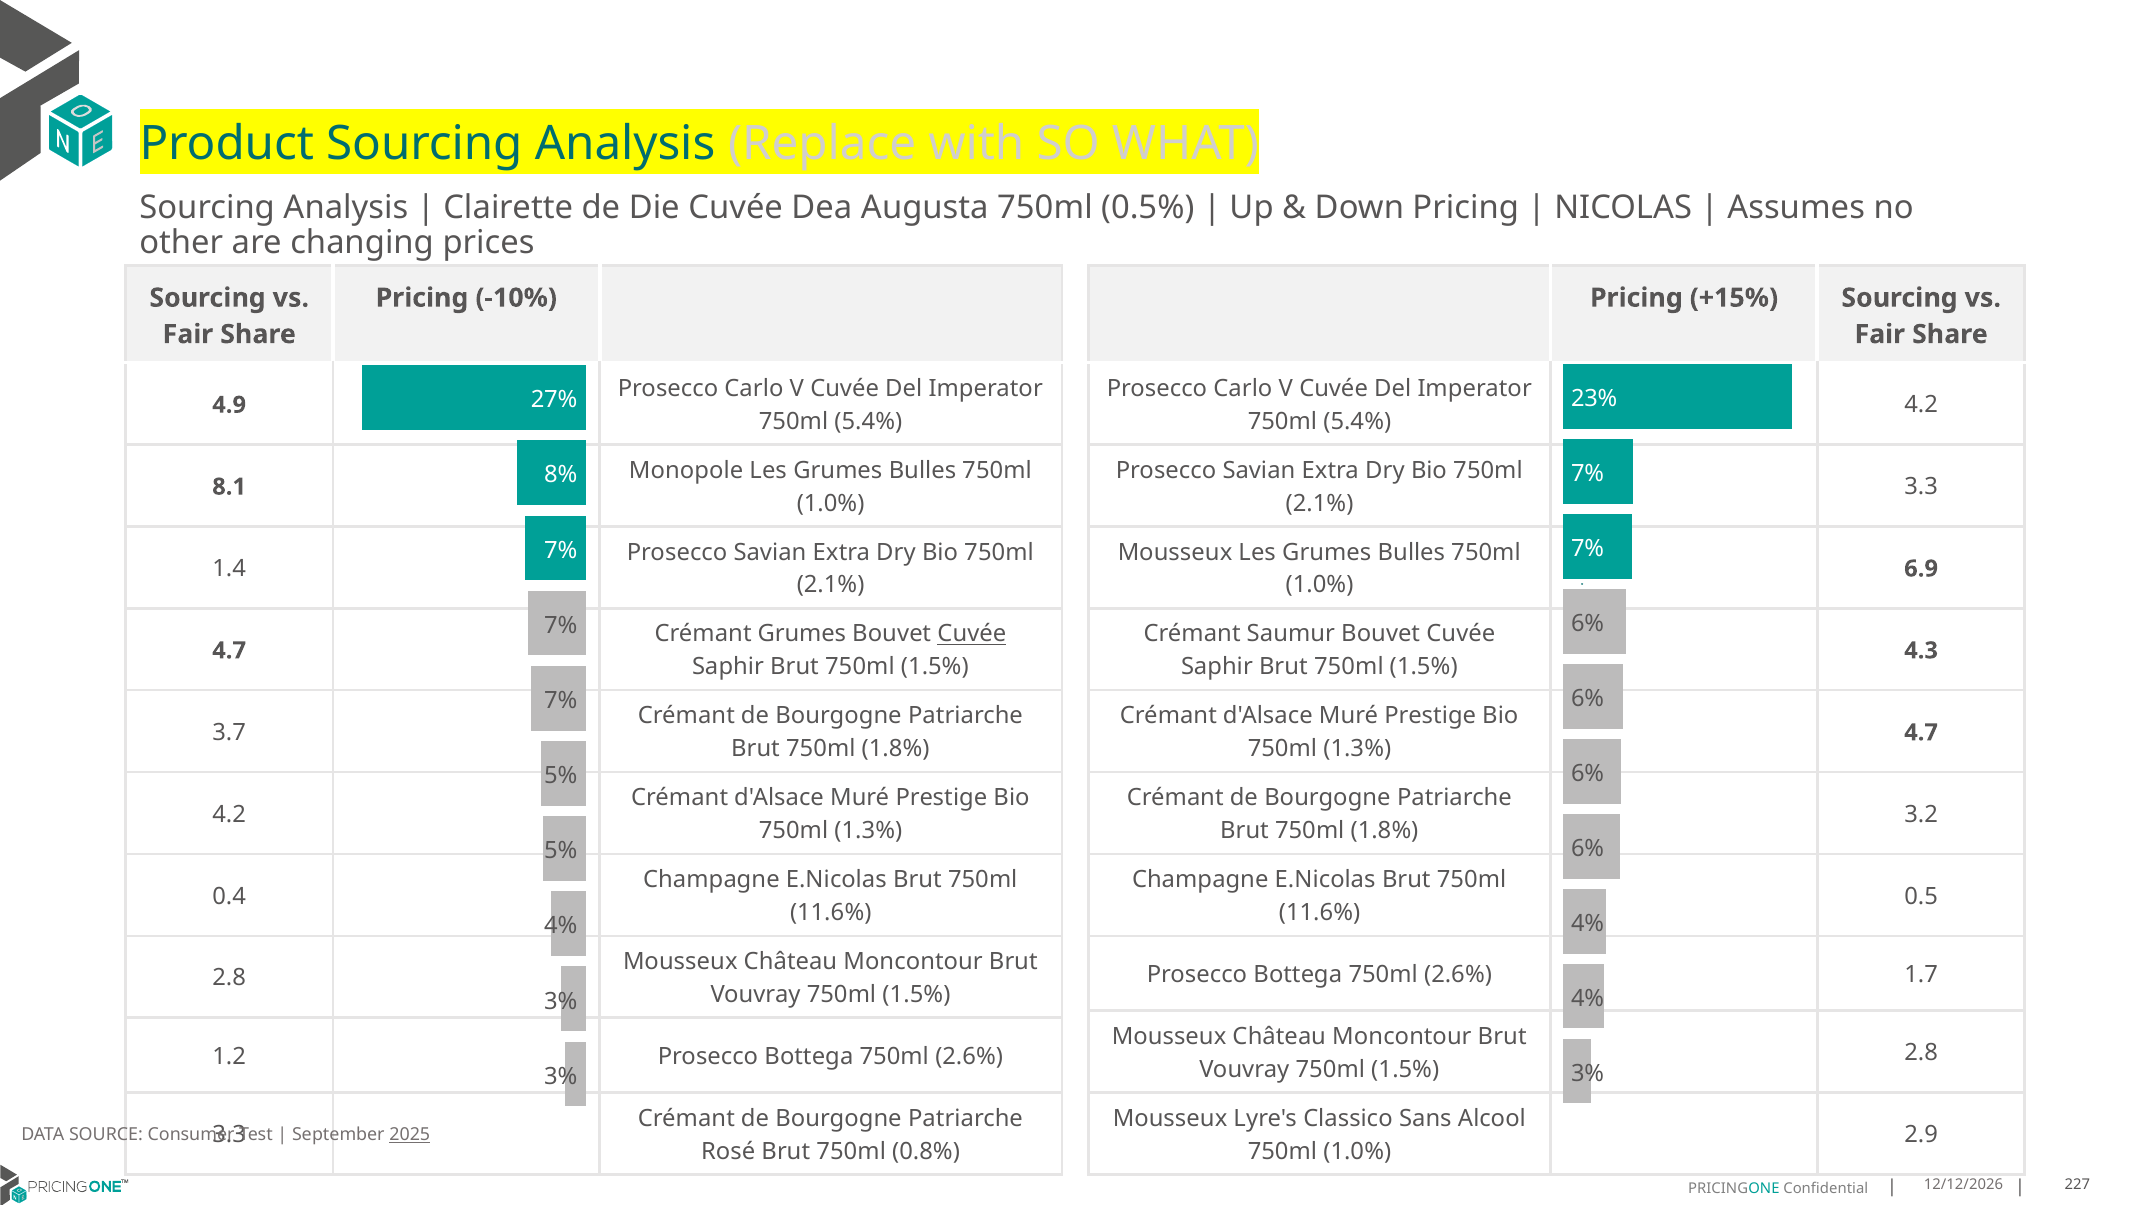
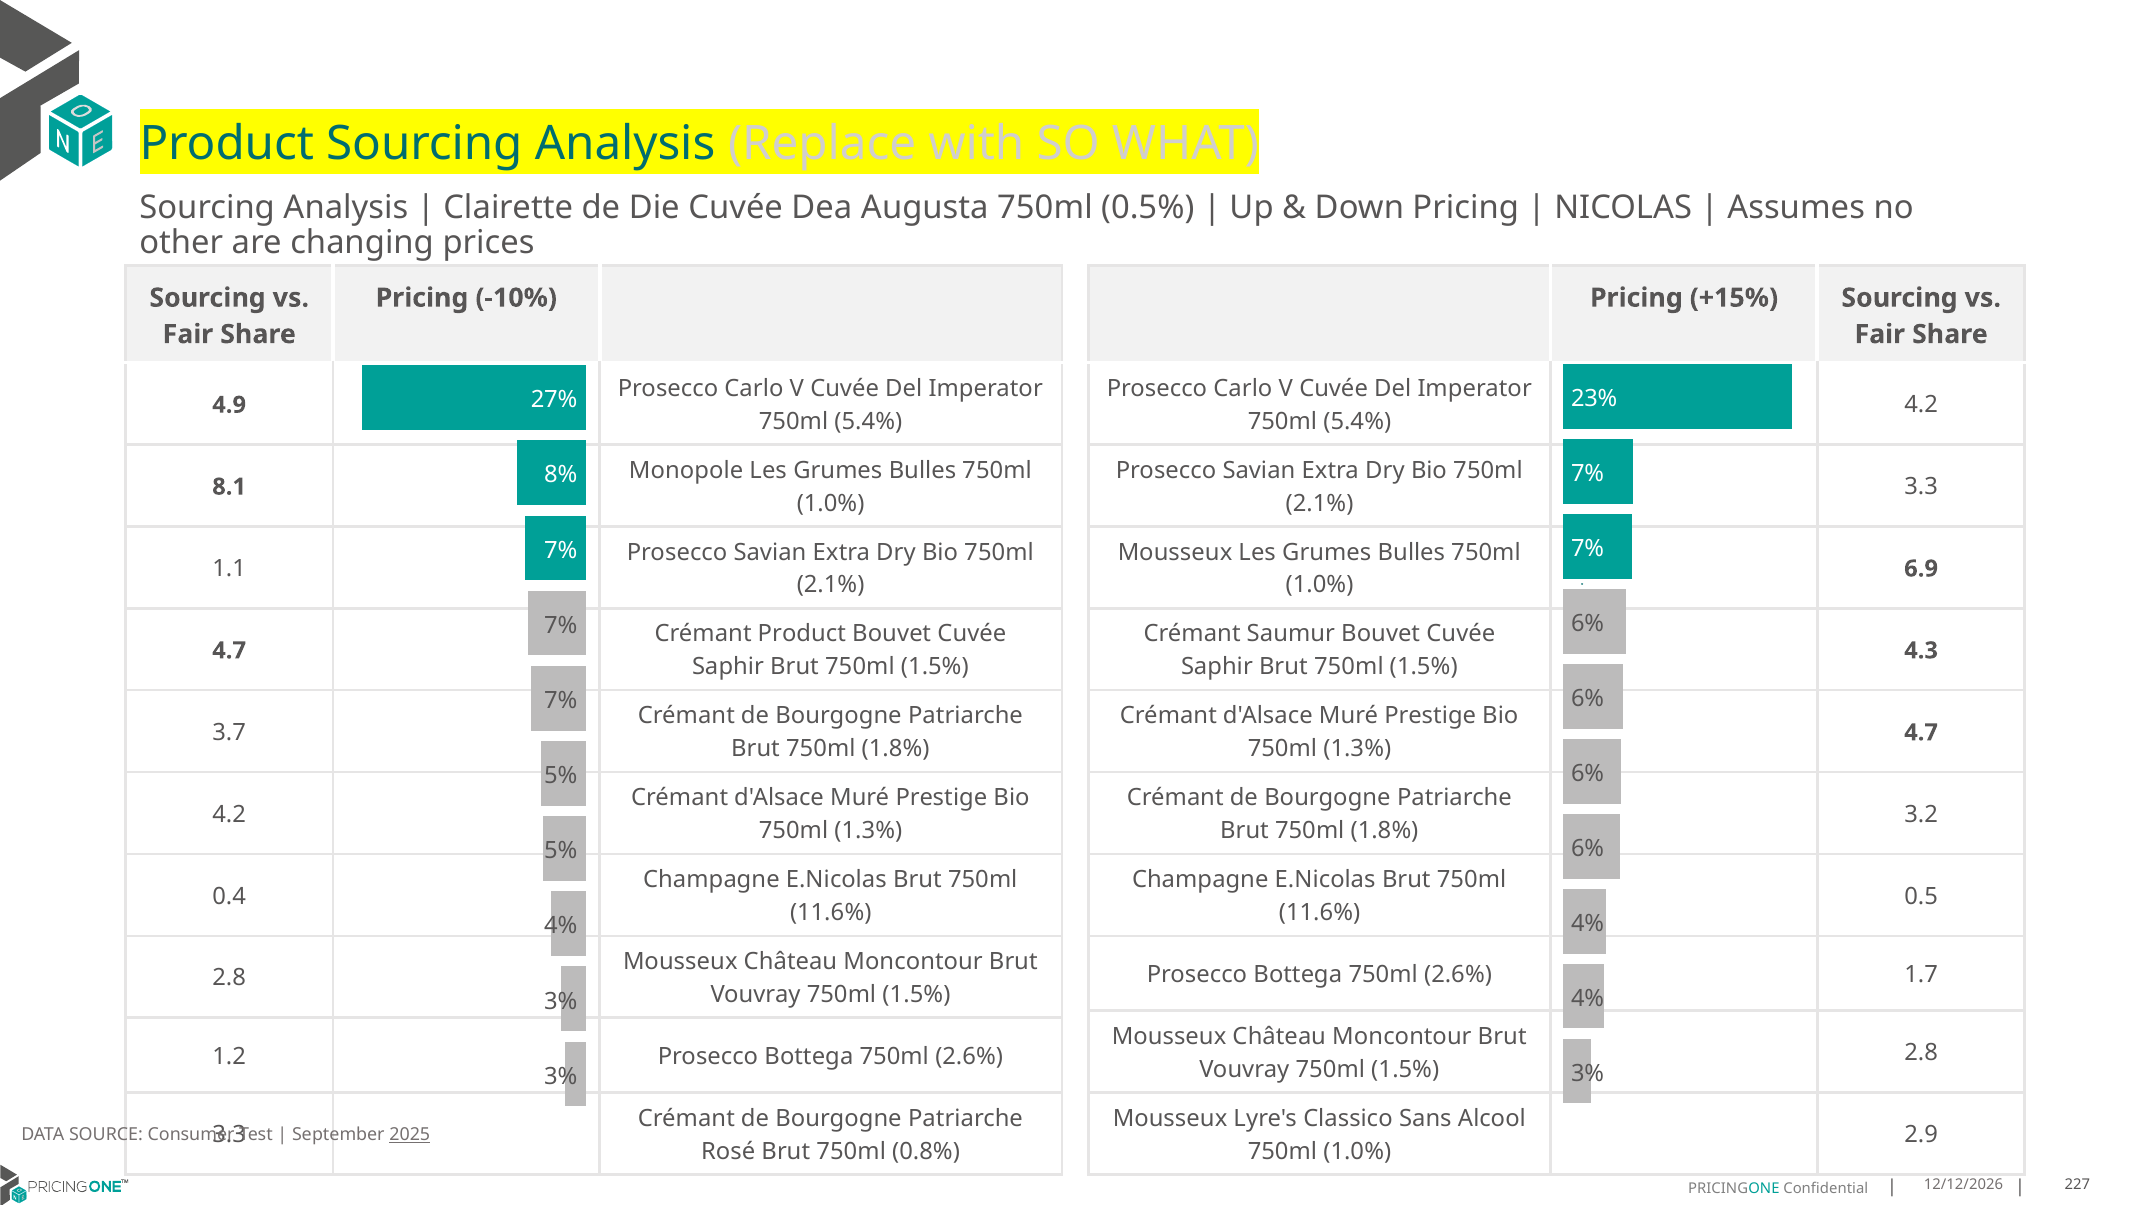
1.4: 1.4 -> 1.1 (229, 569)
Crémant Grumes: Grumes -> Product (802, 634)
Cuvée underline: present -> none (972, 634)
